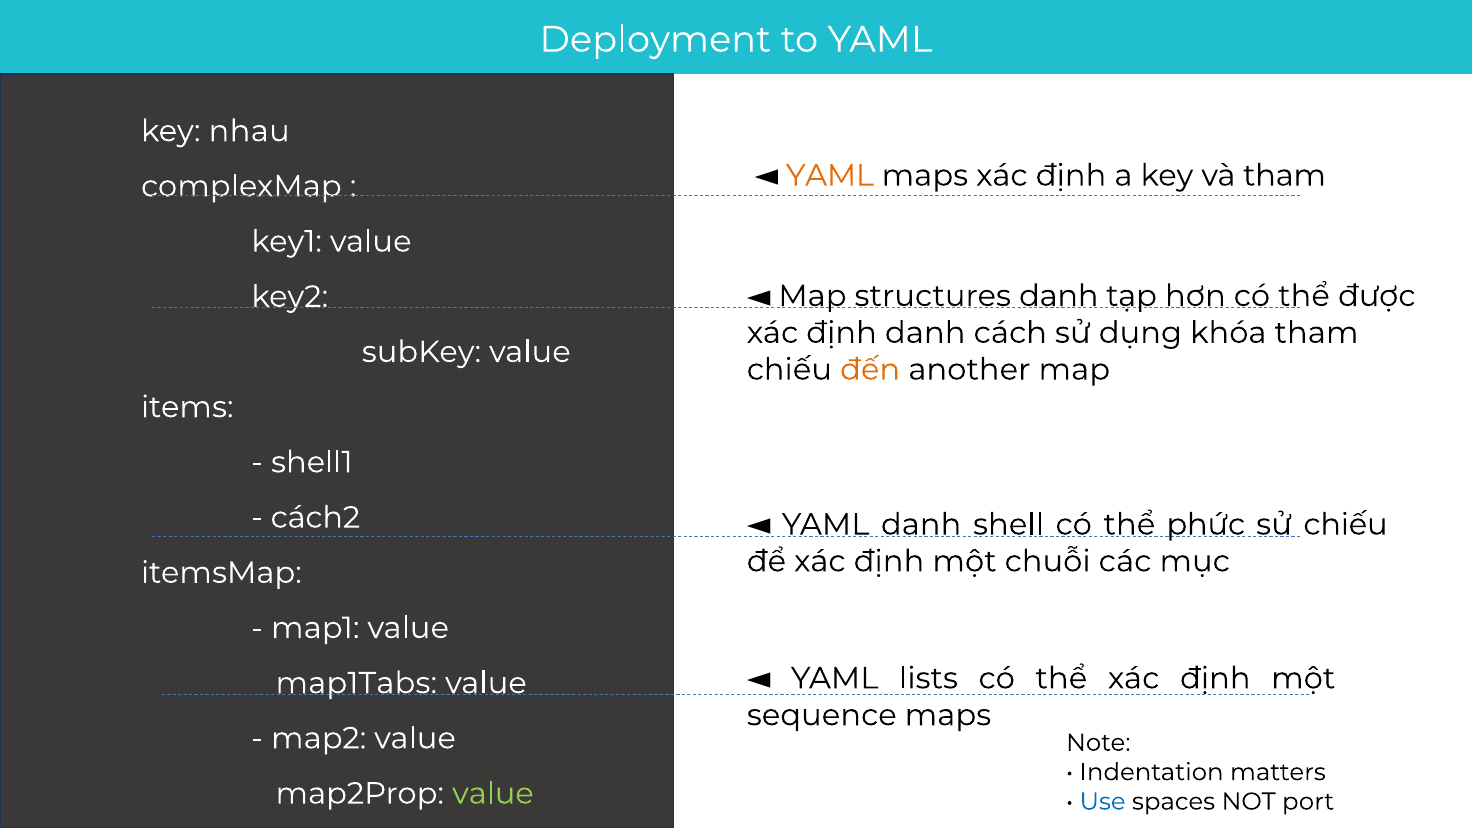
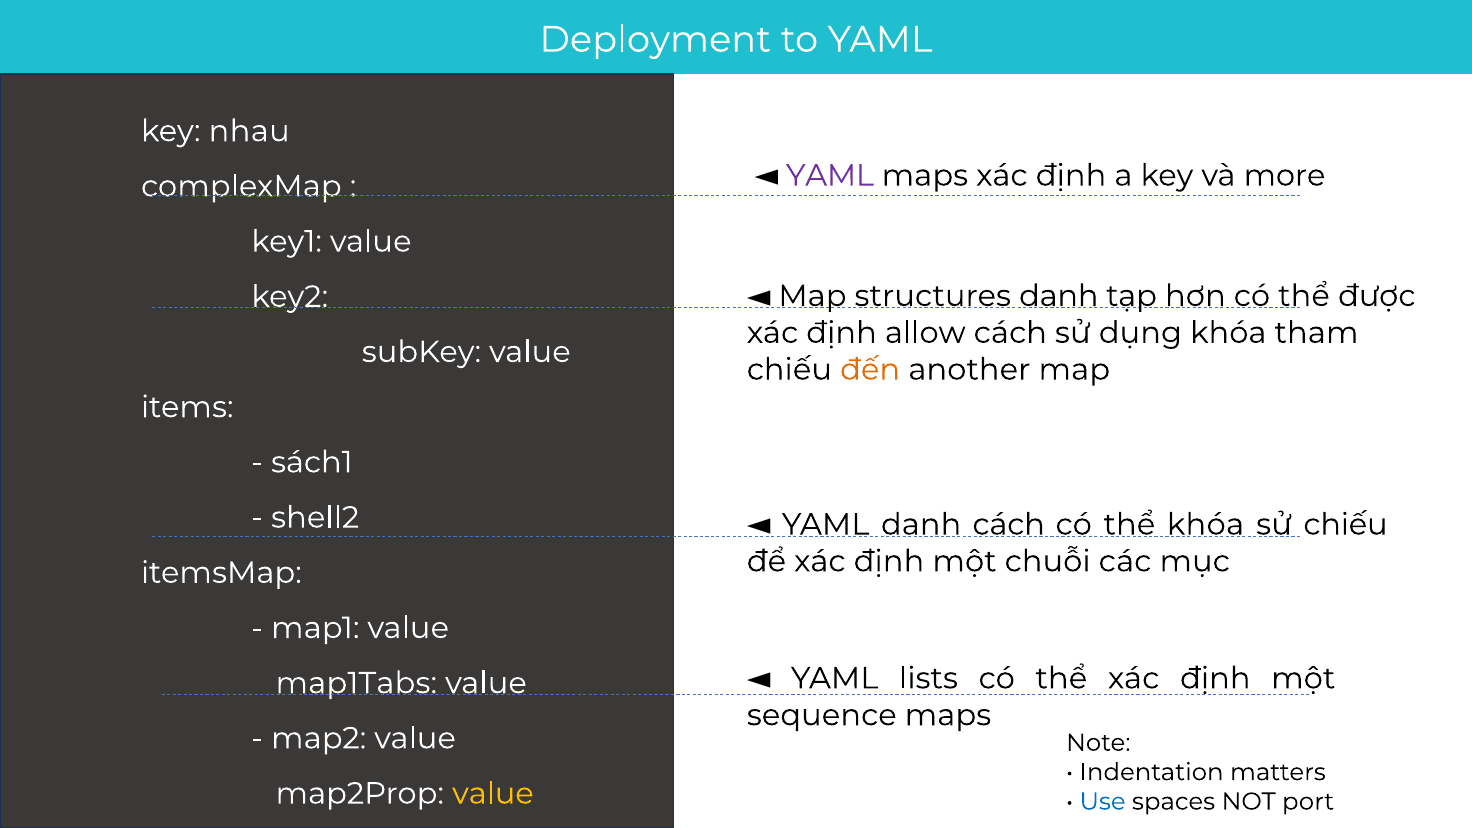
YAML colour: orange -> purple (830, 176)
và tham: tham -> more (1284, 176)
định danh: danh -> allow (925, 333)
shell1: shell1 -> sách1 (312, 462)
cách2: cách2 -> shell2 (315, 518)
danh shell: shell -> cách (1009, 524)
thể phức: phức -> khóa (1205, 524)
value colour: light green -> yellow (493, 794)
